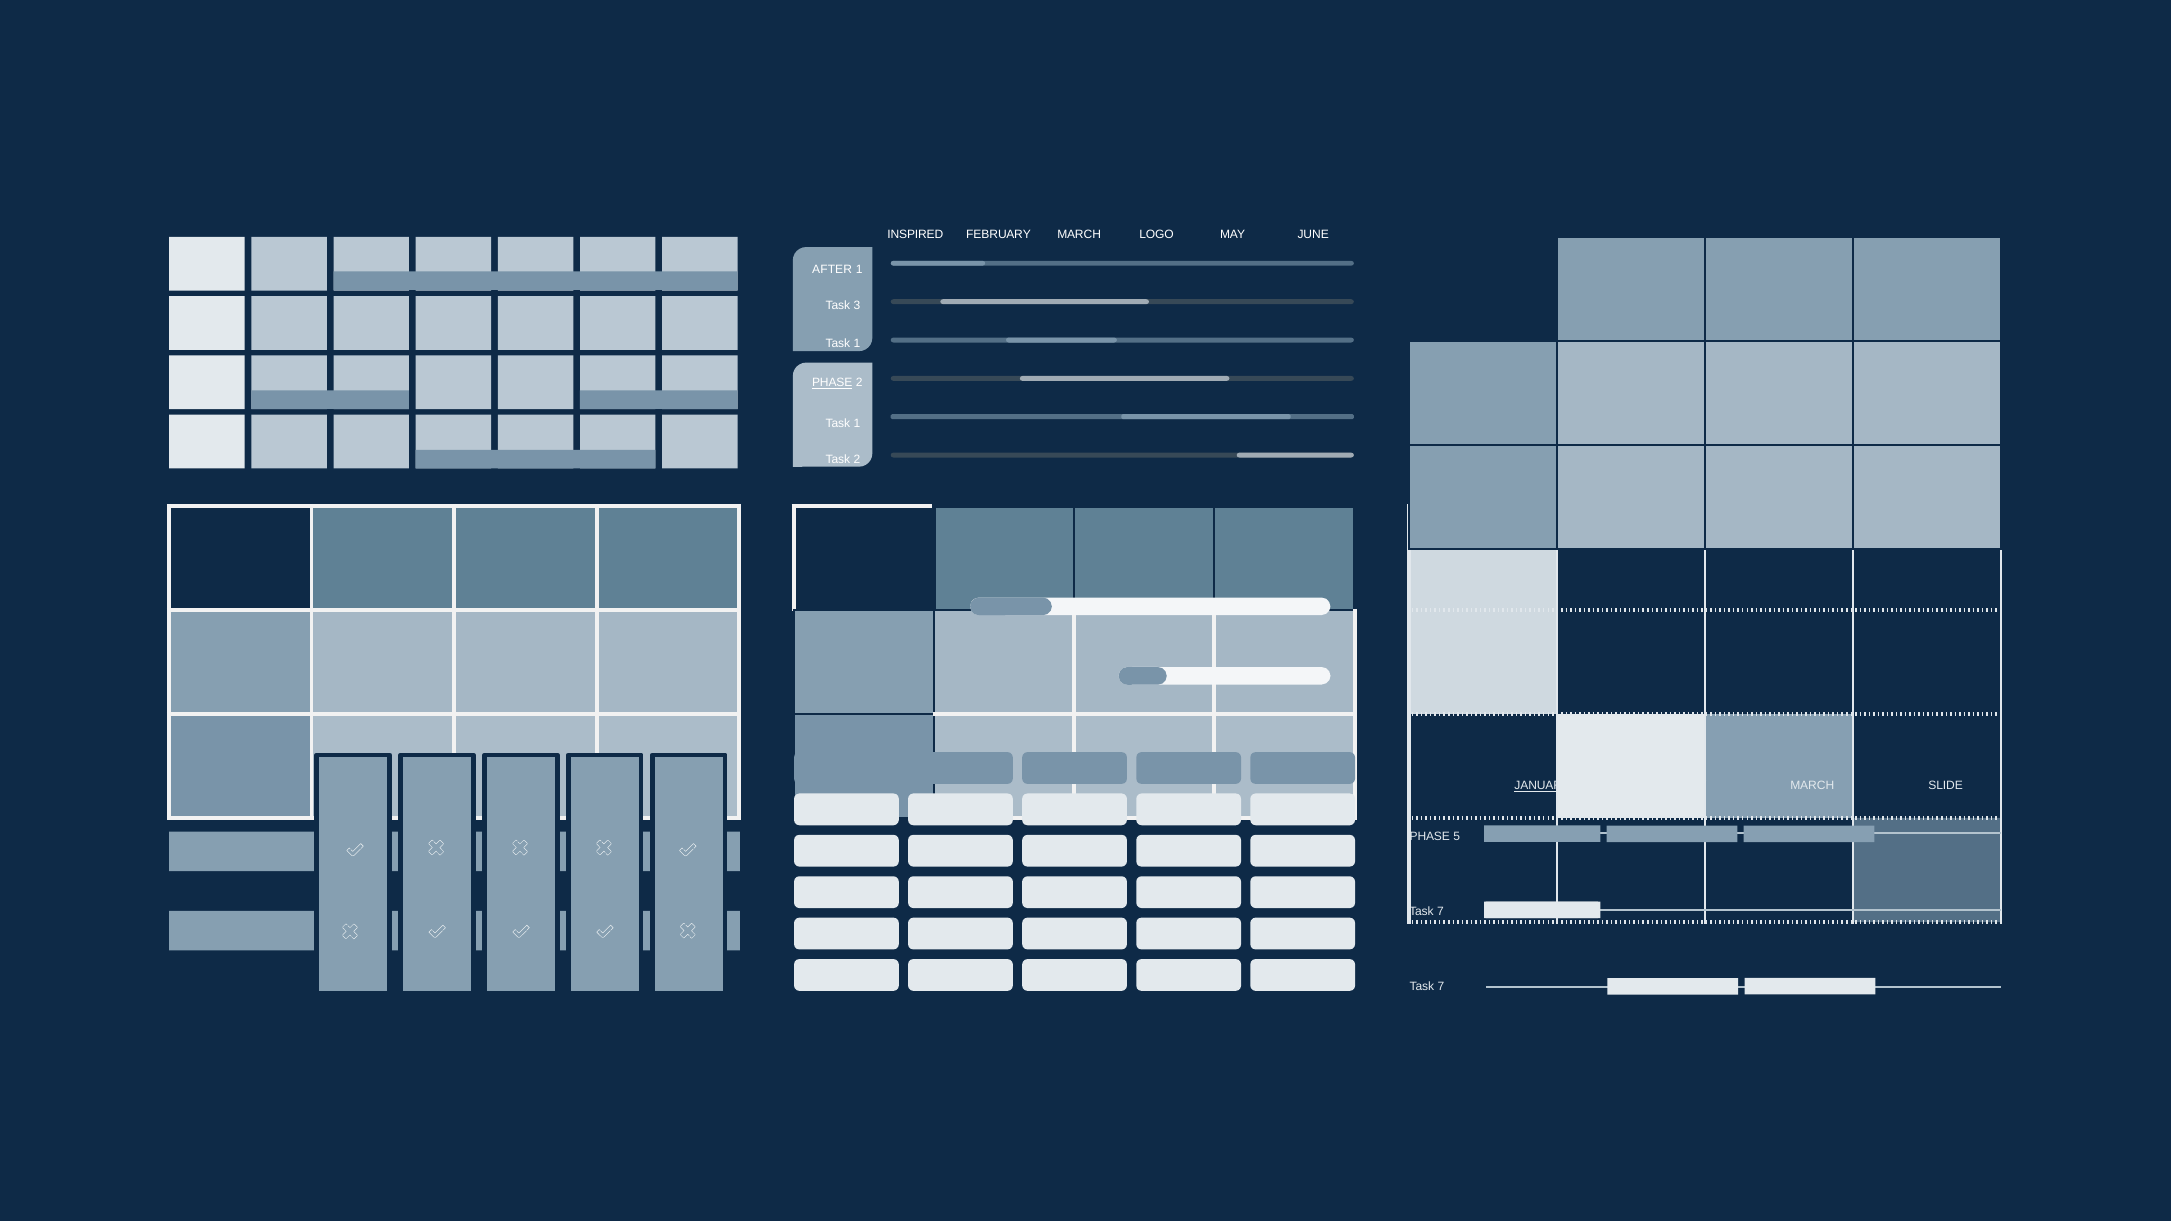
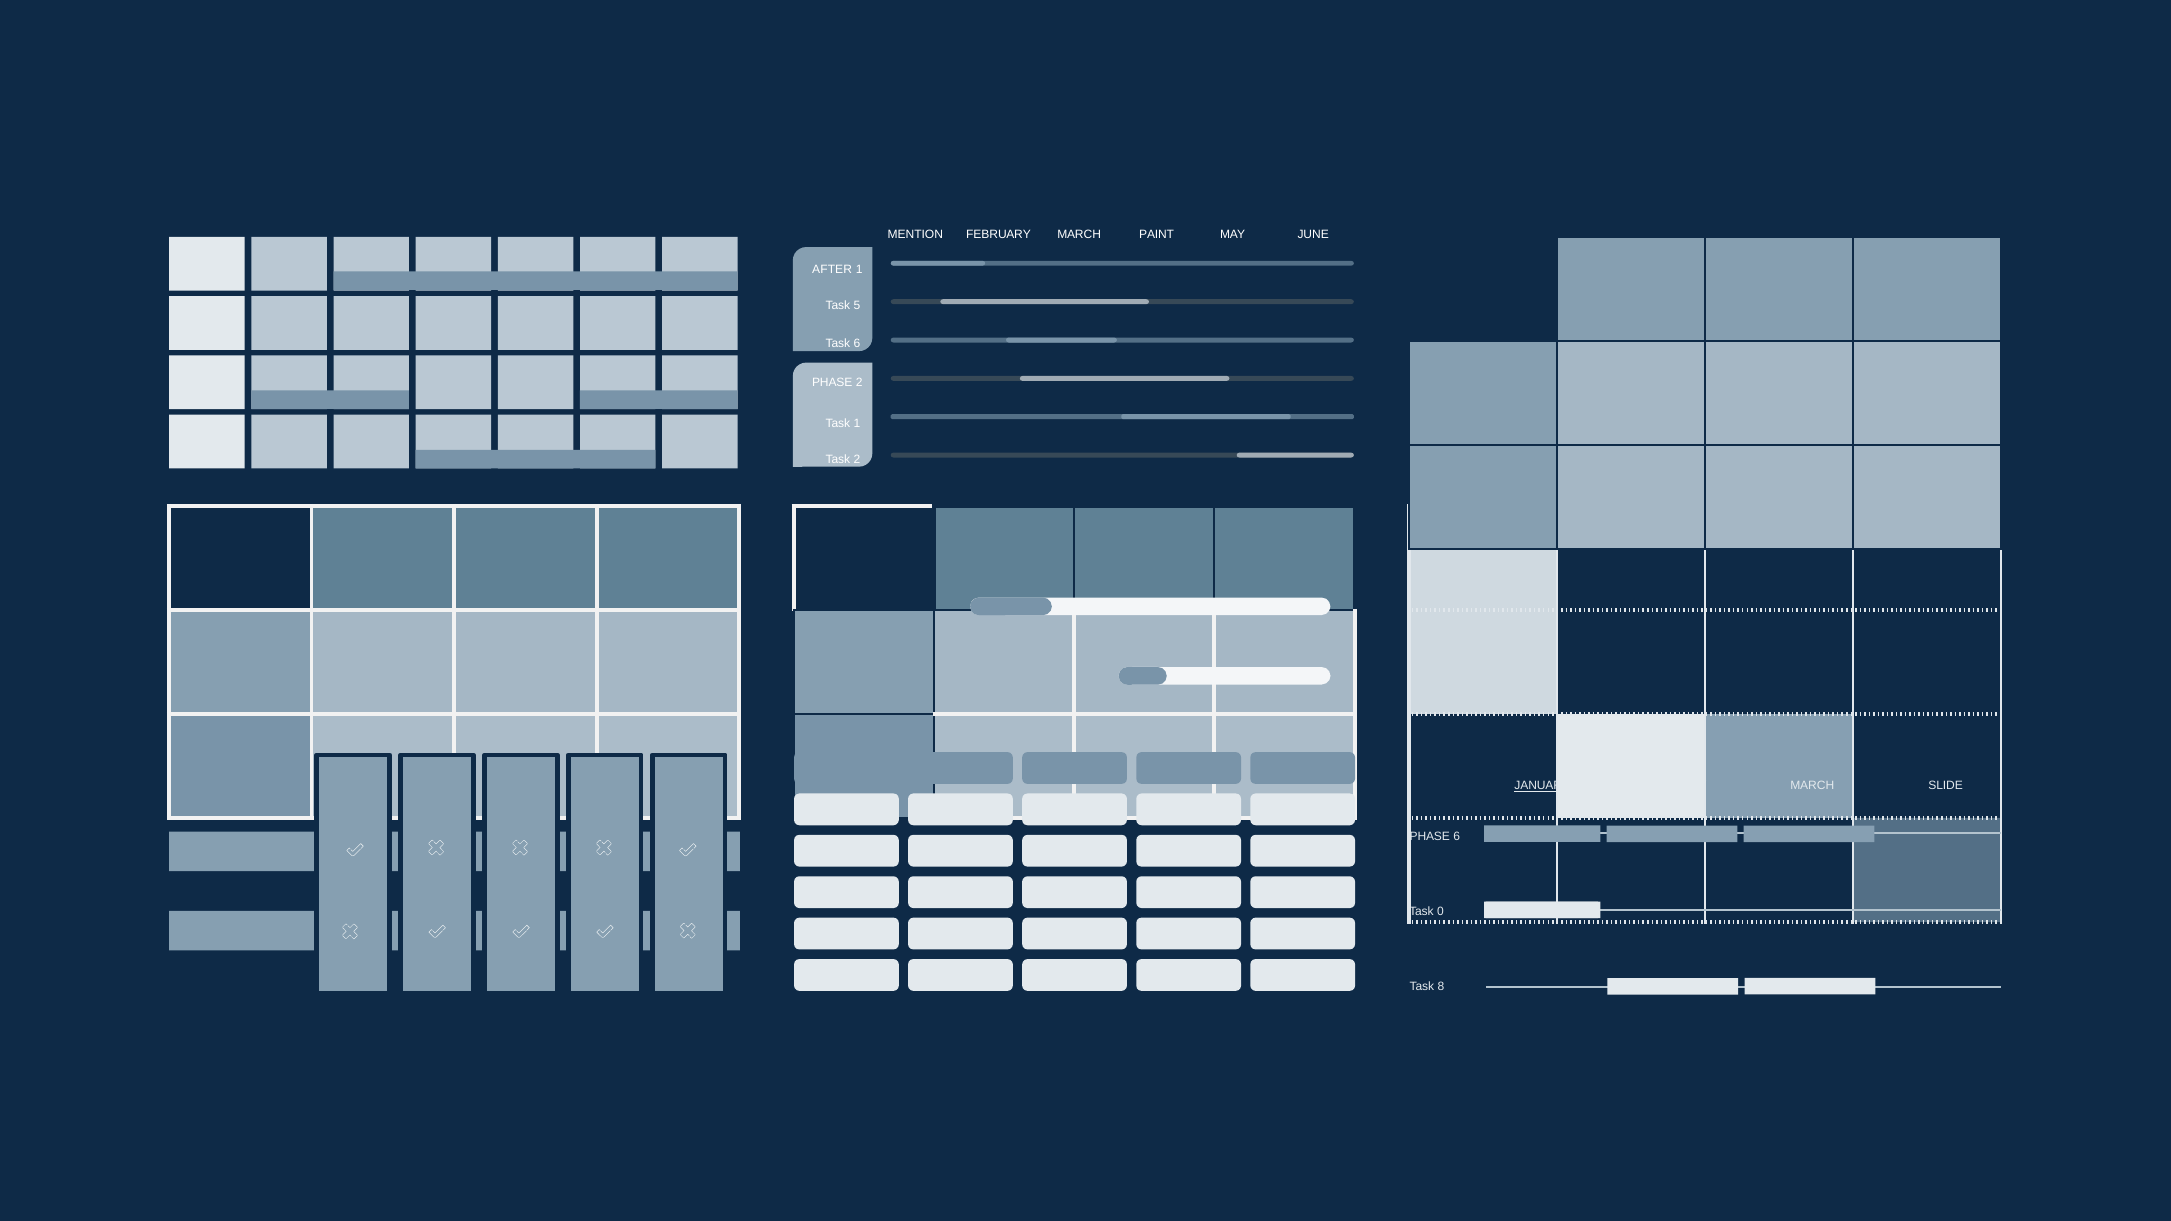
INSPIRED: INSPIRED -> MENTION (915, 234)
LOGO: LOGO -> PAINT (1157, 234)
3: 3 -> 5 (857, 306)
1: 1 -> 6 (857, 344)
PHASE underline: present -> none (832, 383)
PHASE 5: 5 -> 6 (1457, 836)
7: 7 -> 0 (1440, 912)
7: 7 -> 8 (1441, 987)
